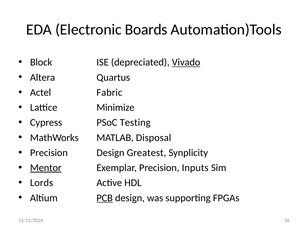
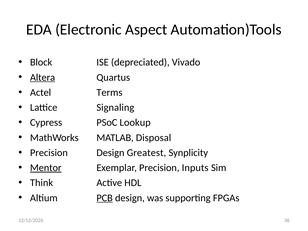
Boards: Boards -> Aspect (146, 30)
Vivado underline: present -> none (186, 62)
Altera underline: none -> present (43, 77)
Fabric: Fabric -> Terms (109, 92)
Minimize: Minimize -> Signaling (115, 108)
Testing: Testing -> Lookup (135, 123)
Lords: Lords -> Think (42, 183)
